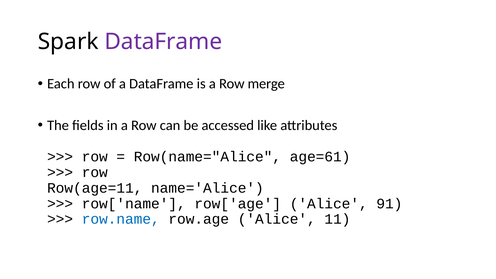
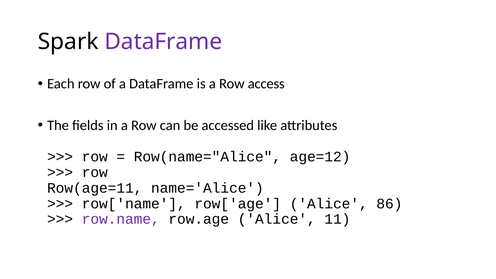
merge: merge -> access (266, 84)
age=61: age=61 -> age=12 (320, 157)
91: 91 -> 86 (389, 204)
row.name colour: blue -> purple (121, 219)
